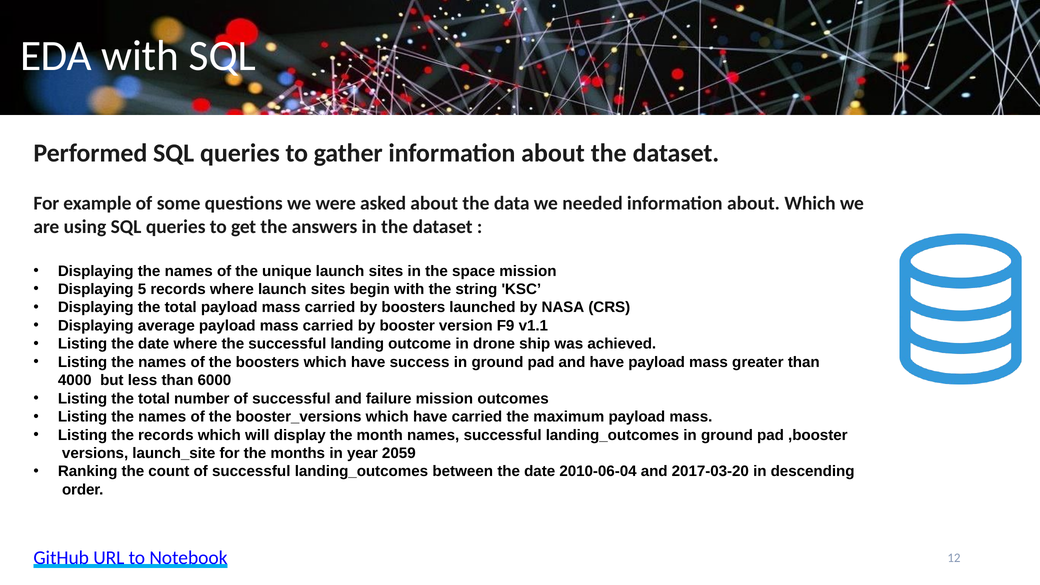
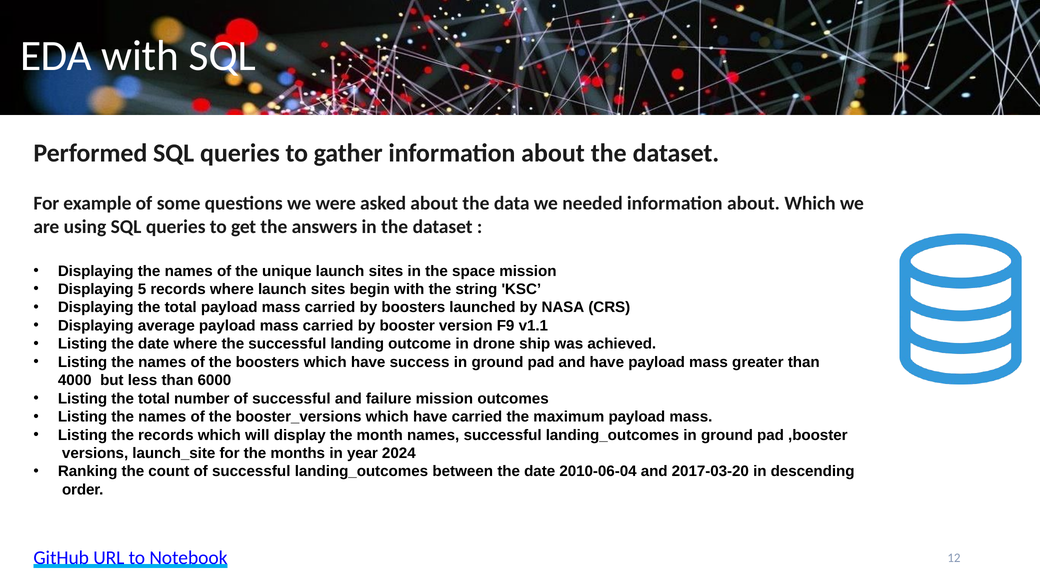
2059: 2059 -> 2024 (399, 453)
